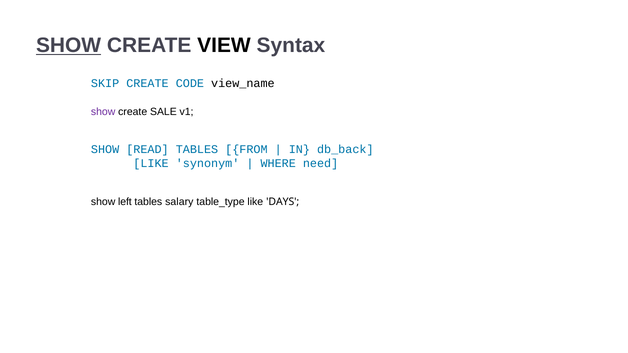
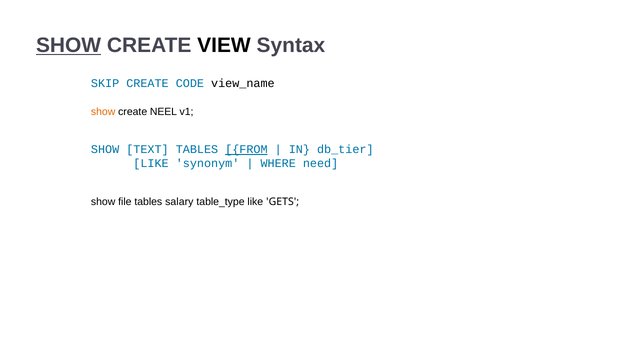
show colour: purple -> orange (103, 112)
SALE: SALE -> NEEL (163, 112)
READ: READ -> TEXT (147, 150)
FROM underline: none -> present (246, 150)
db_back: db_back -> db_tier (345, 150)
left: left -> file (125, 202)
DAYS: DAYS -> GETS (283, 202)
